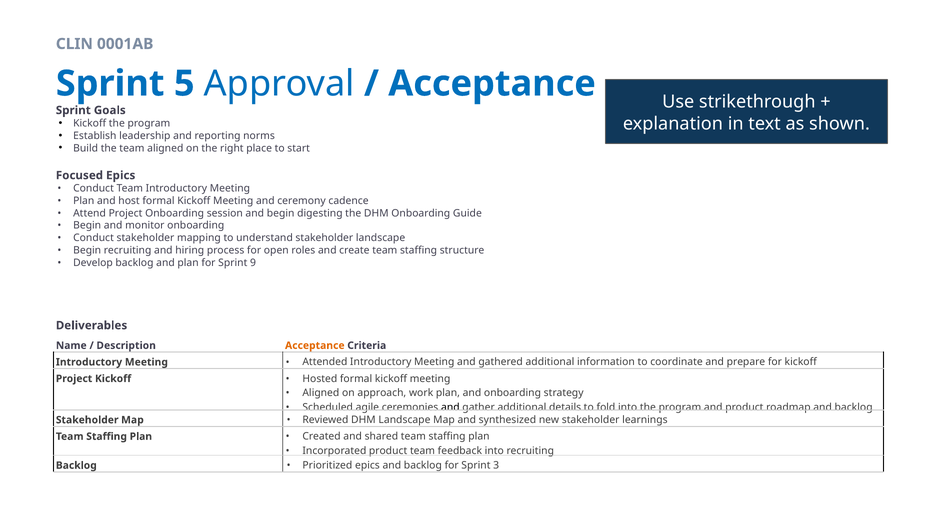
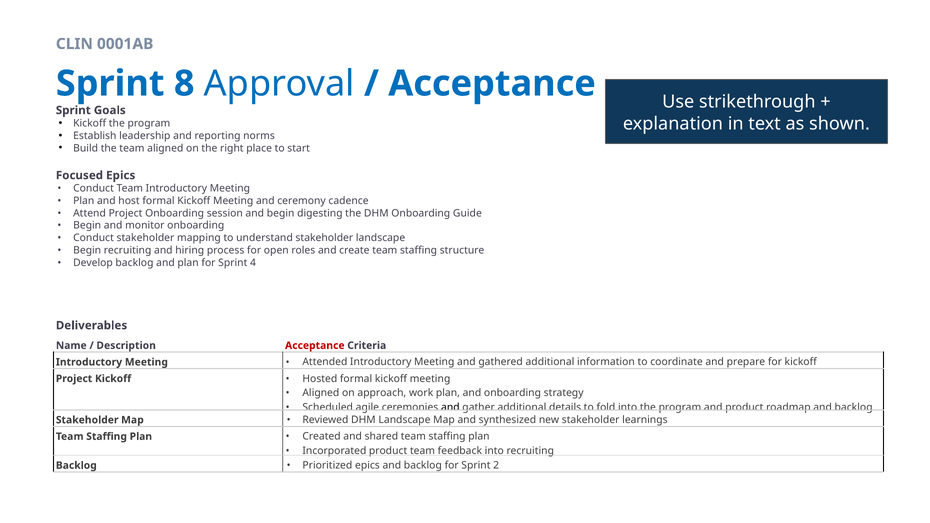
5: 5 -> 8 (184, 84)
9: 9 -> 4 (253, 263)
Acceptance colour: orange -> red (315, 346)
3: 3 -> 2 (496, 466)
